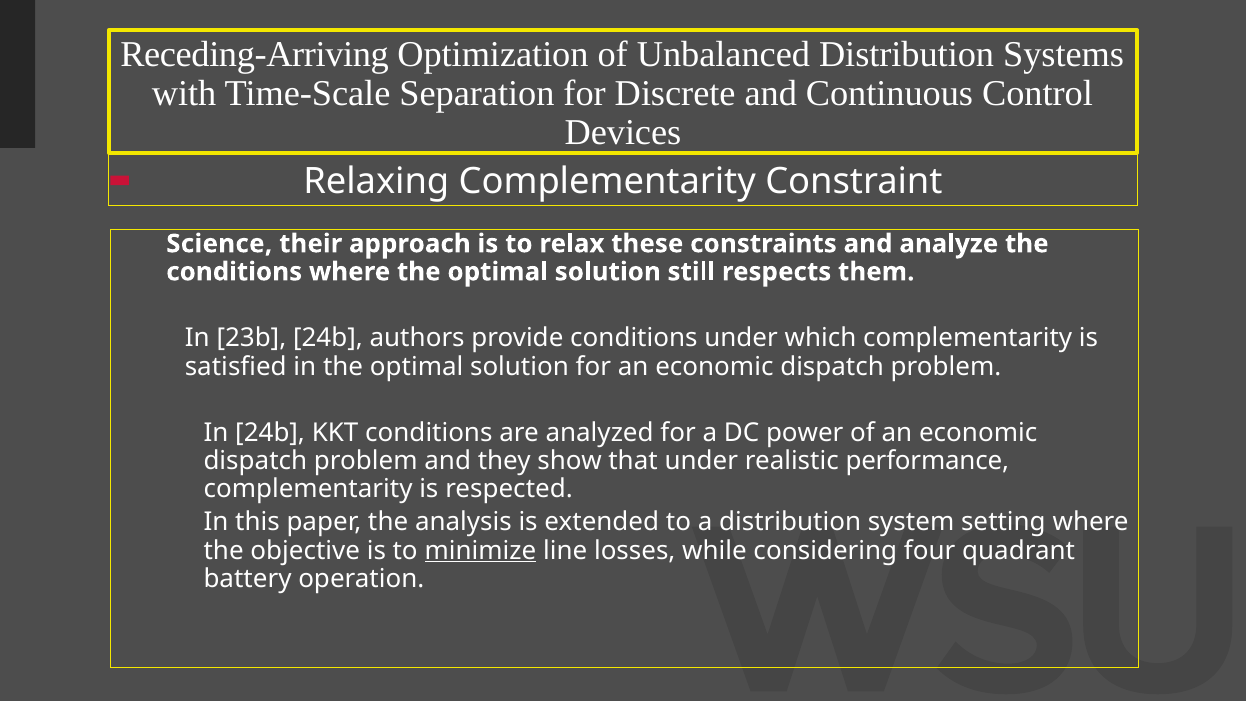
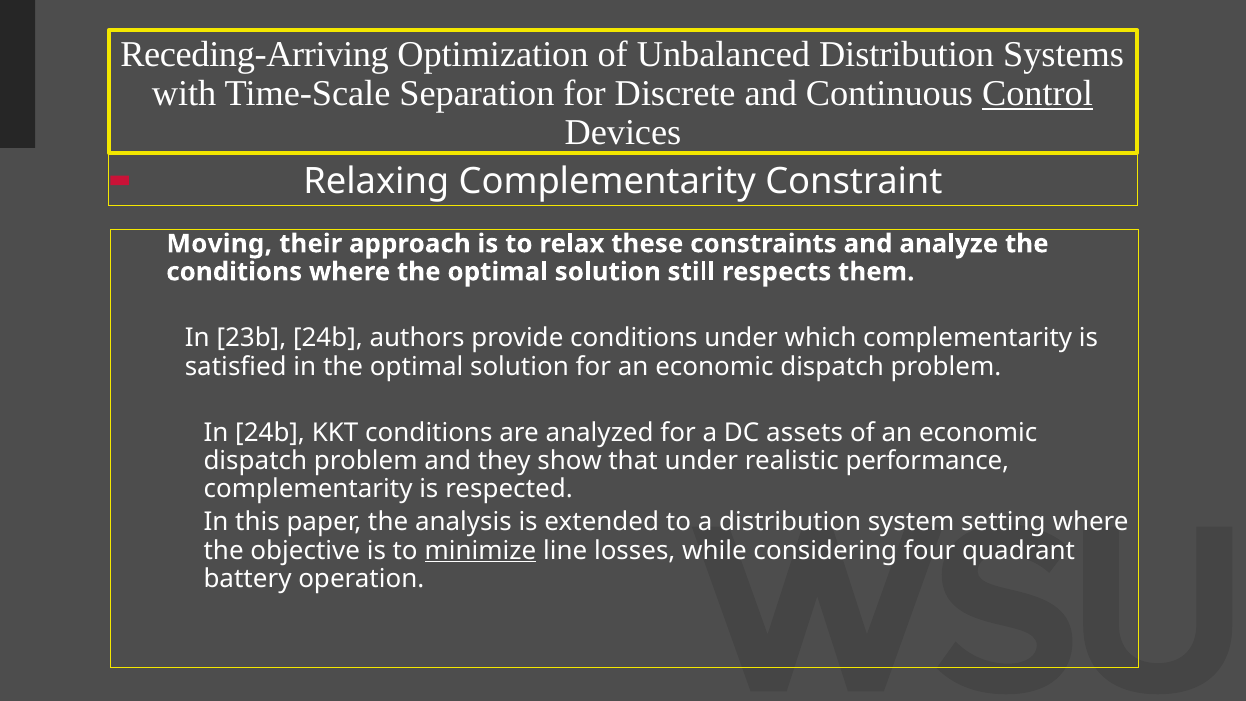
Control underline: none -> present (1038, 94)
Science: Science -> Moving (219, 244)
power: power -> assets (805, 433)
